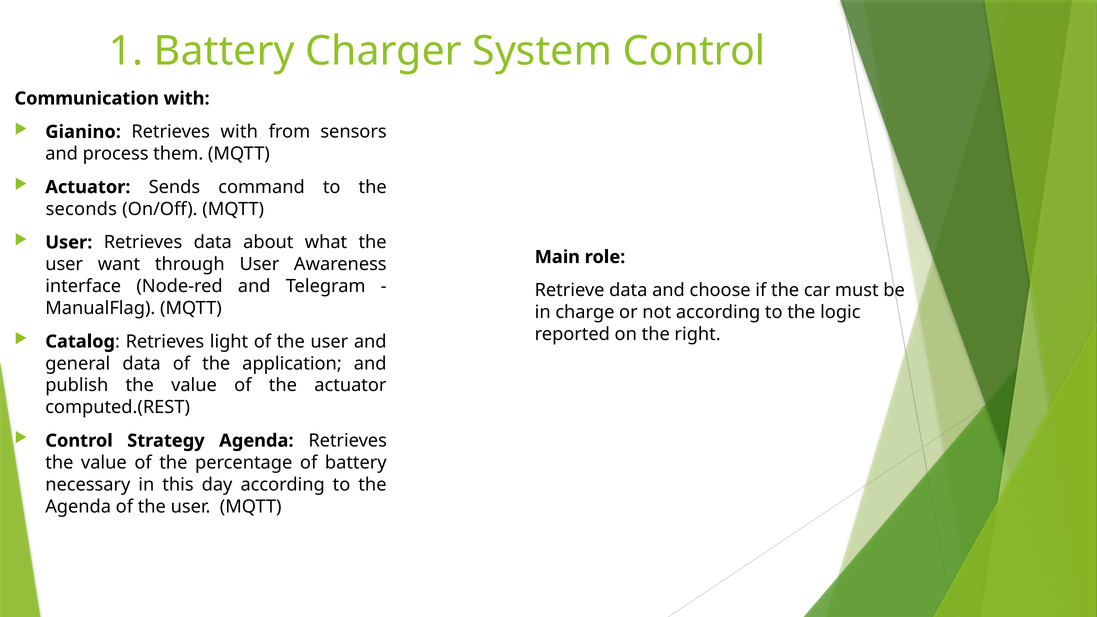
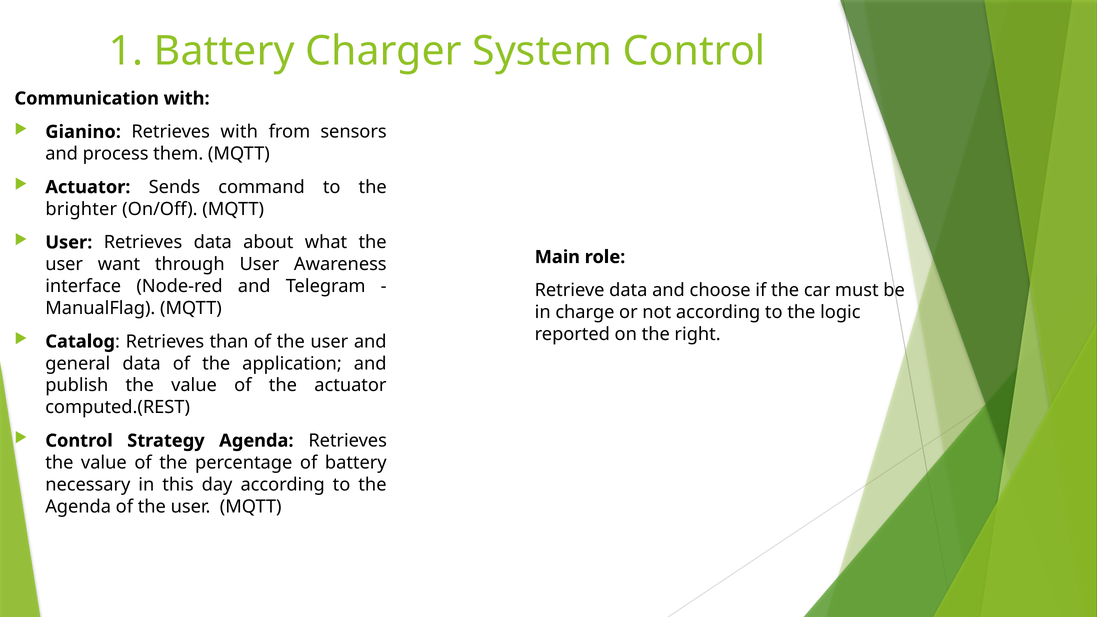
seconds: seconds -> brighter (81, 209)
light: light -> than (229, 342)
